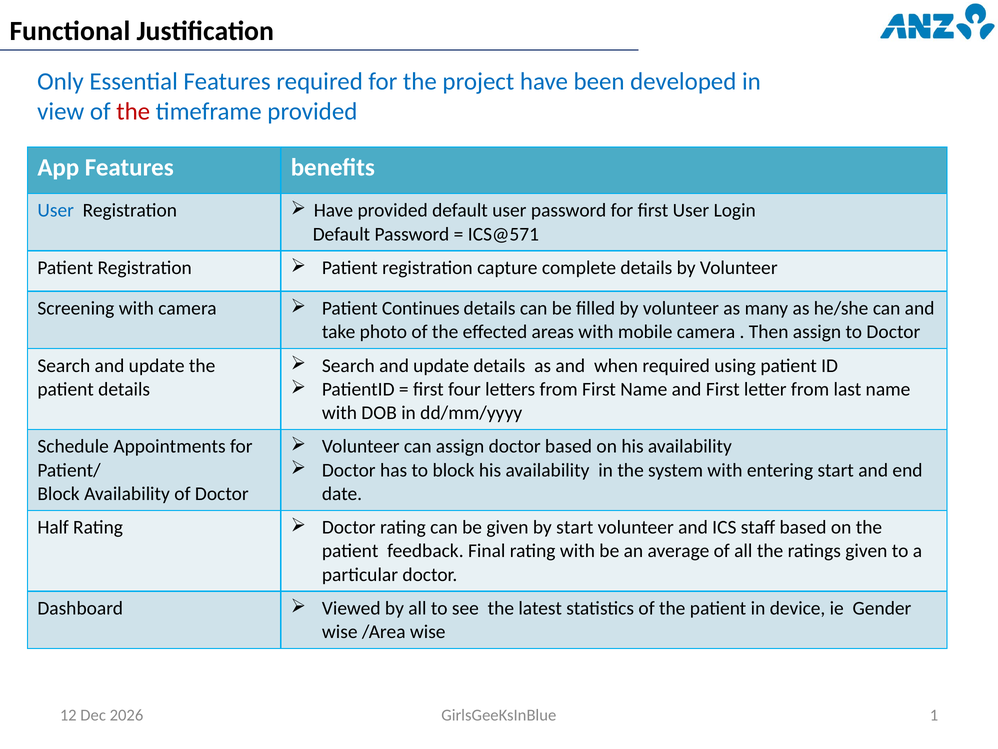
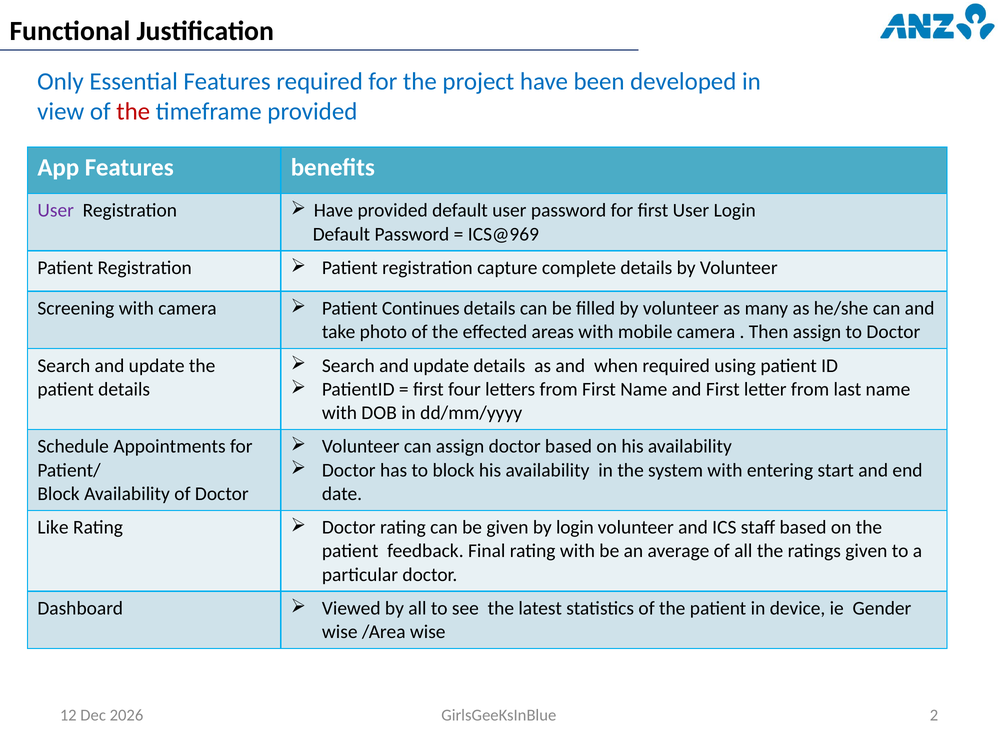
User colour: blue -> purple (56, 210)
ICS@571: ICS@571 -> ICS@969 (503, 234)
Half: Half -> Like (53, 527)
by start: start -> login (575, 527)
1: 1 -> 2 (934, 715)
